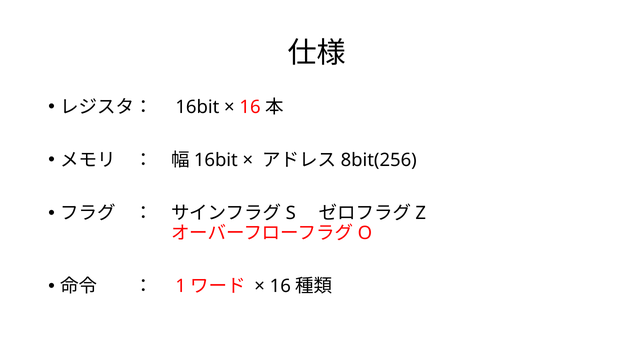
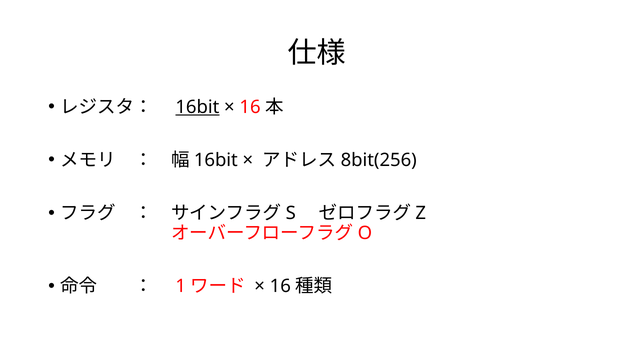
16bit underline: none -> present (197, 107)
